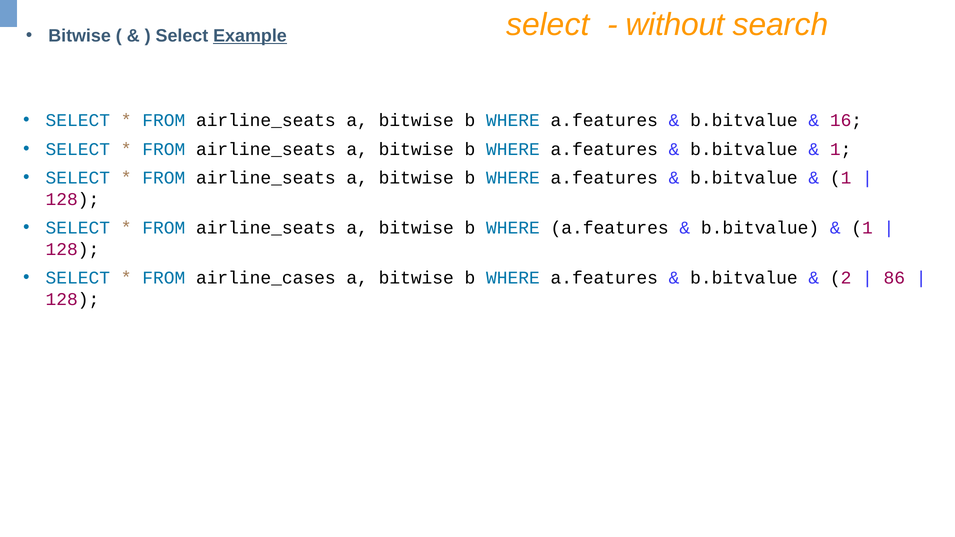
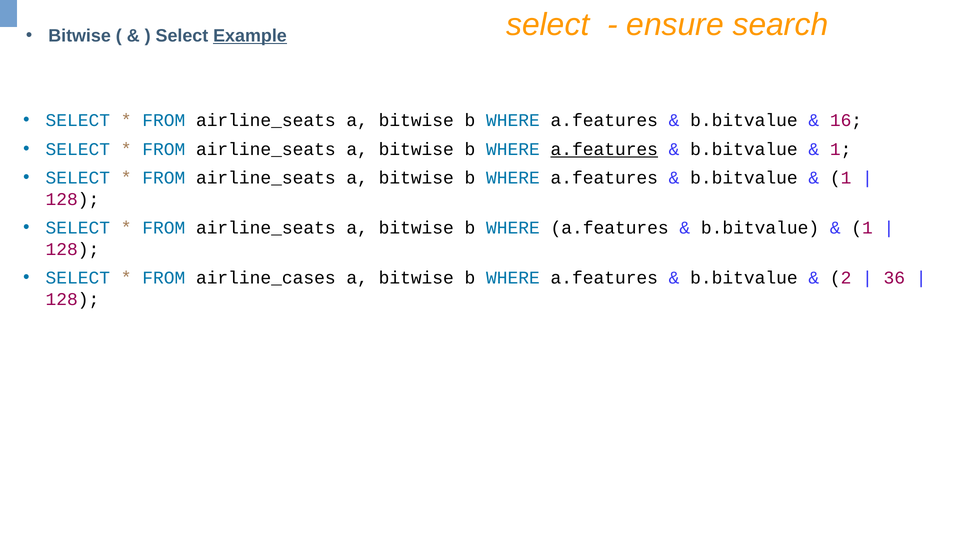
without: without -> ensure (675, 25)
a.features underline: none -> present (604, 149)
86: 86 -> 36 (894, 278)
